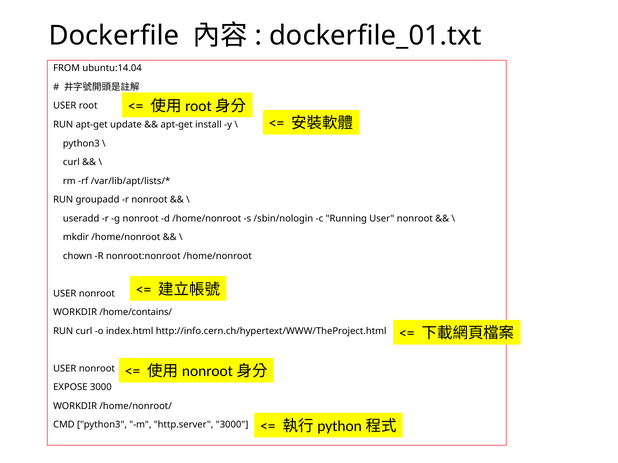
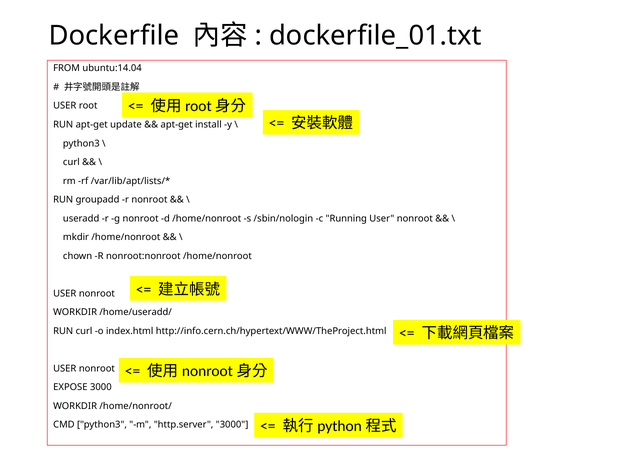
/home/contains/: /home/contains/ -> /home/useradd/ (136, 313)
